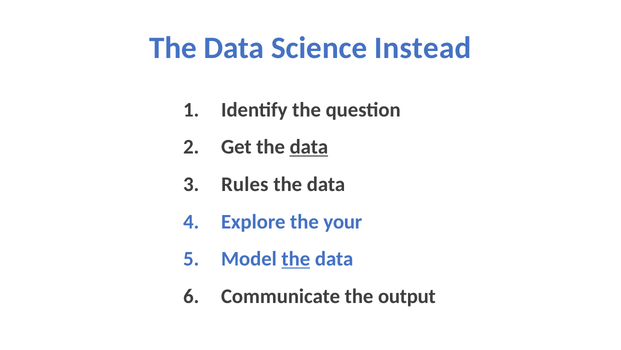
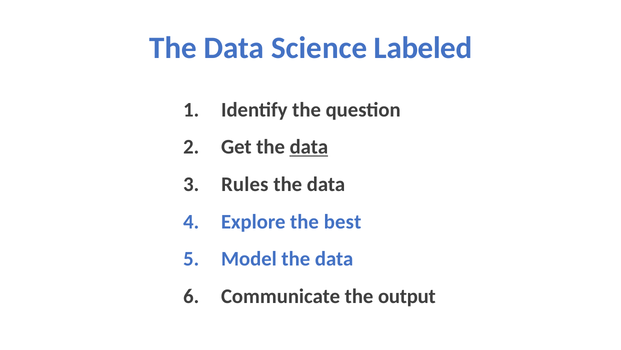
Instead: Instead -> Labeled (423, 48)
your: your -> best (343, 221)
the underline: present -> none (296, 259)
